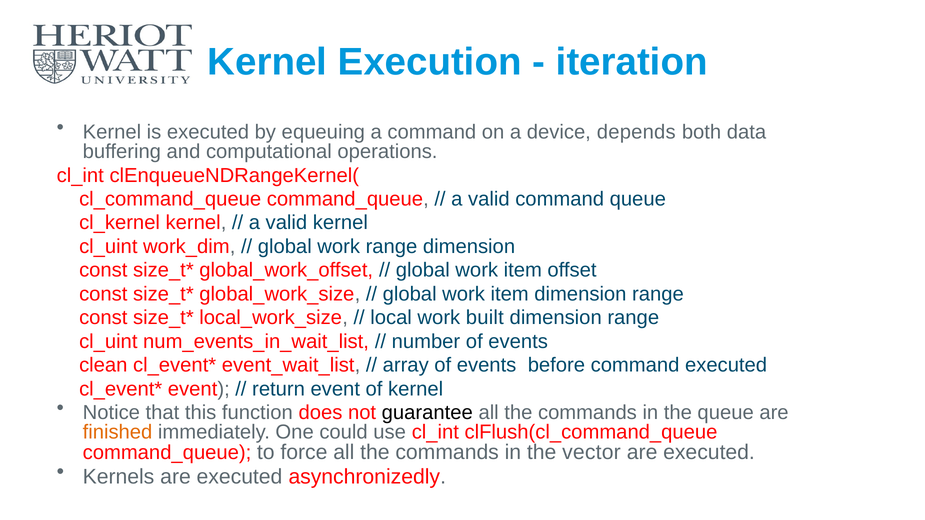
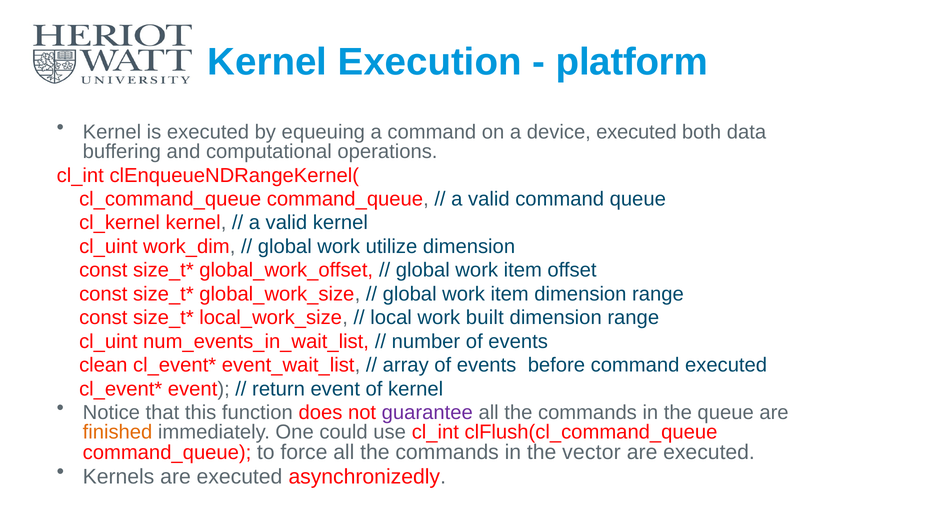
iteration: iteration -> platform (632, 62)
device depends: depends -> executed (636, 132)
work range: range -> utilize (391, 247)
guarantee colour: black -> purple (427, 413)
